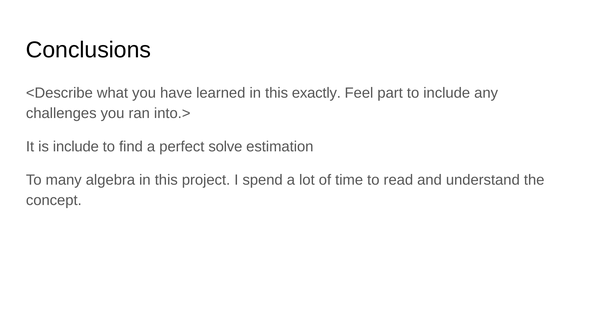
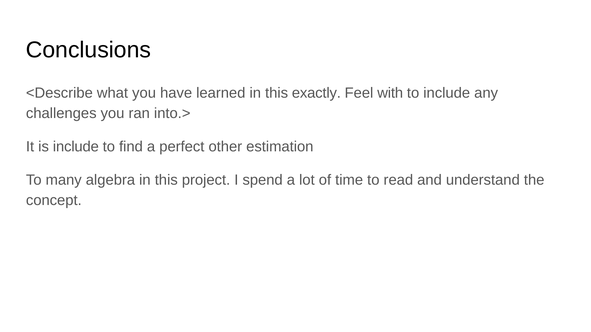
part: part -> with (390, 93)
solve: solve -> other (225, 147)
